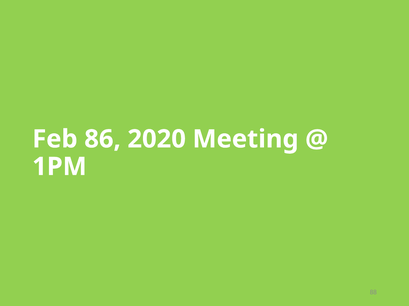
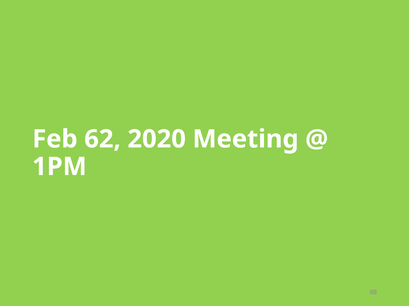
86: 86 -> 62 (103, 139)
